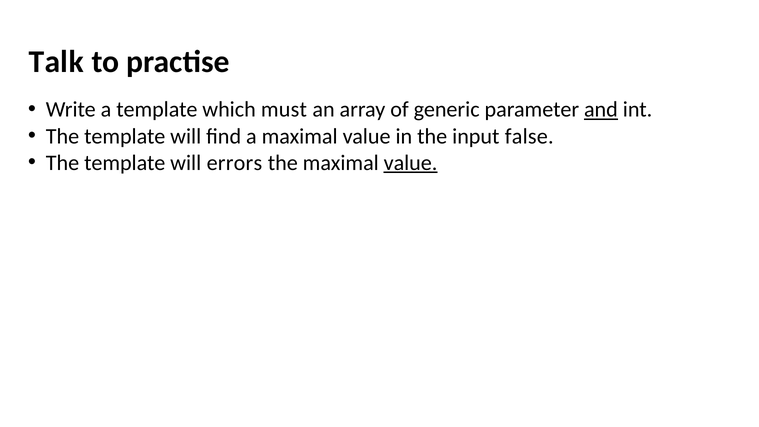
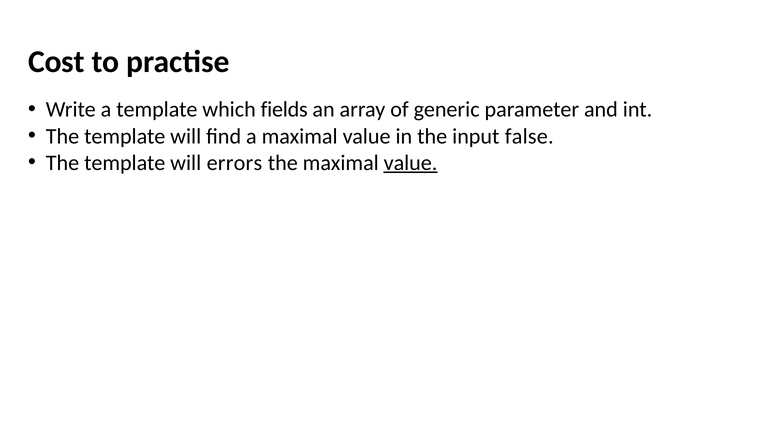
Talk: Talk -> Cost (56, 62)
must: must -> fields (284, 110)
and underline: present -> none (601, 110)
